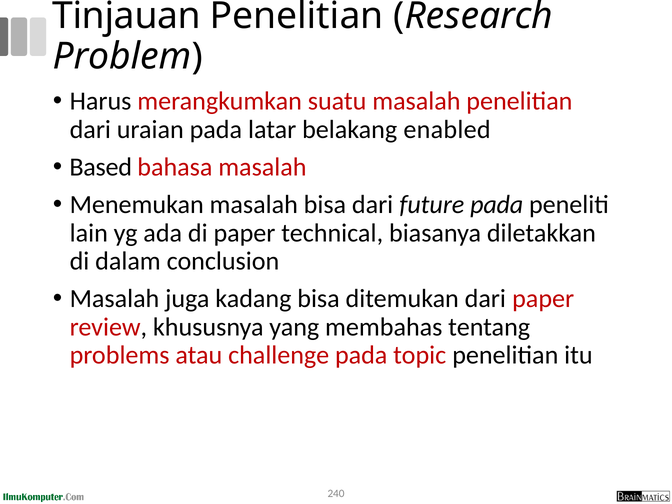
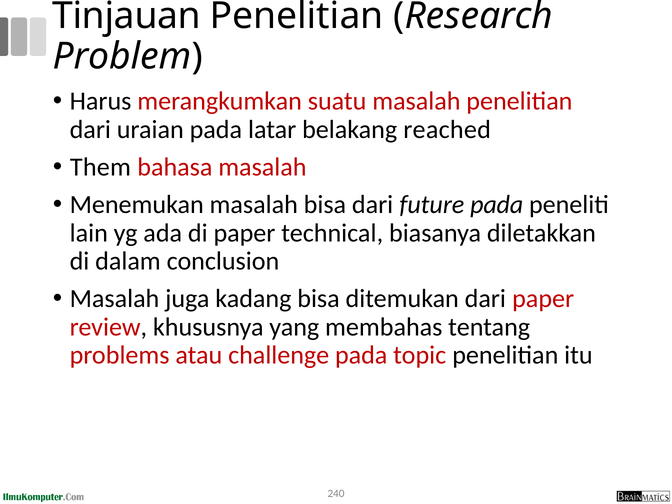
enabled: enabled -> reached (447, 130)
Based: Based -> Them (100, 167)
